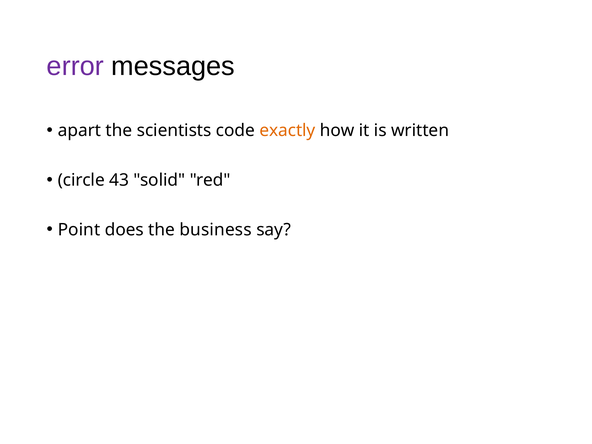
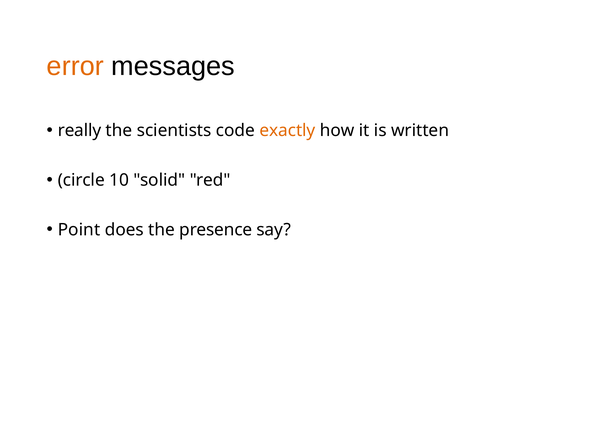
error colour: purple -> orange (75, 66)
apart: apart -> really (79, 130)
43: 43 -> 10 (119, 180)
business: business -> presence (216, 230)
